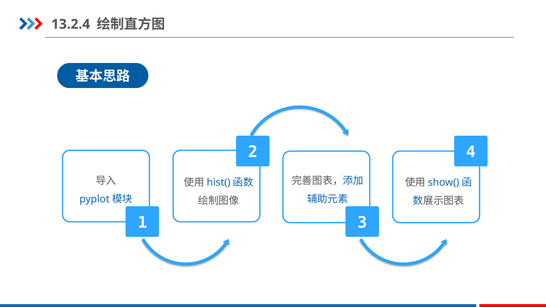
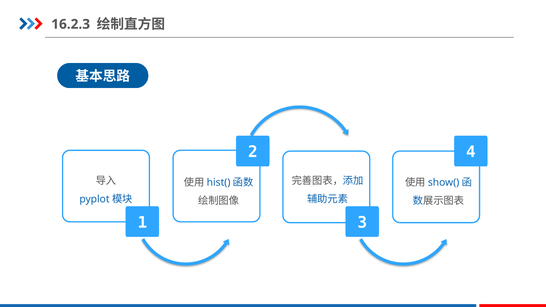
13.2.4: 13.2.4 -> 16.2.3 (71, 24)
